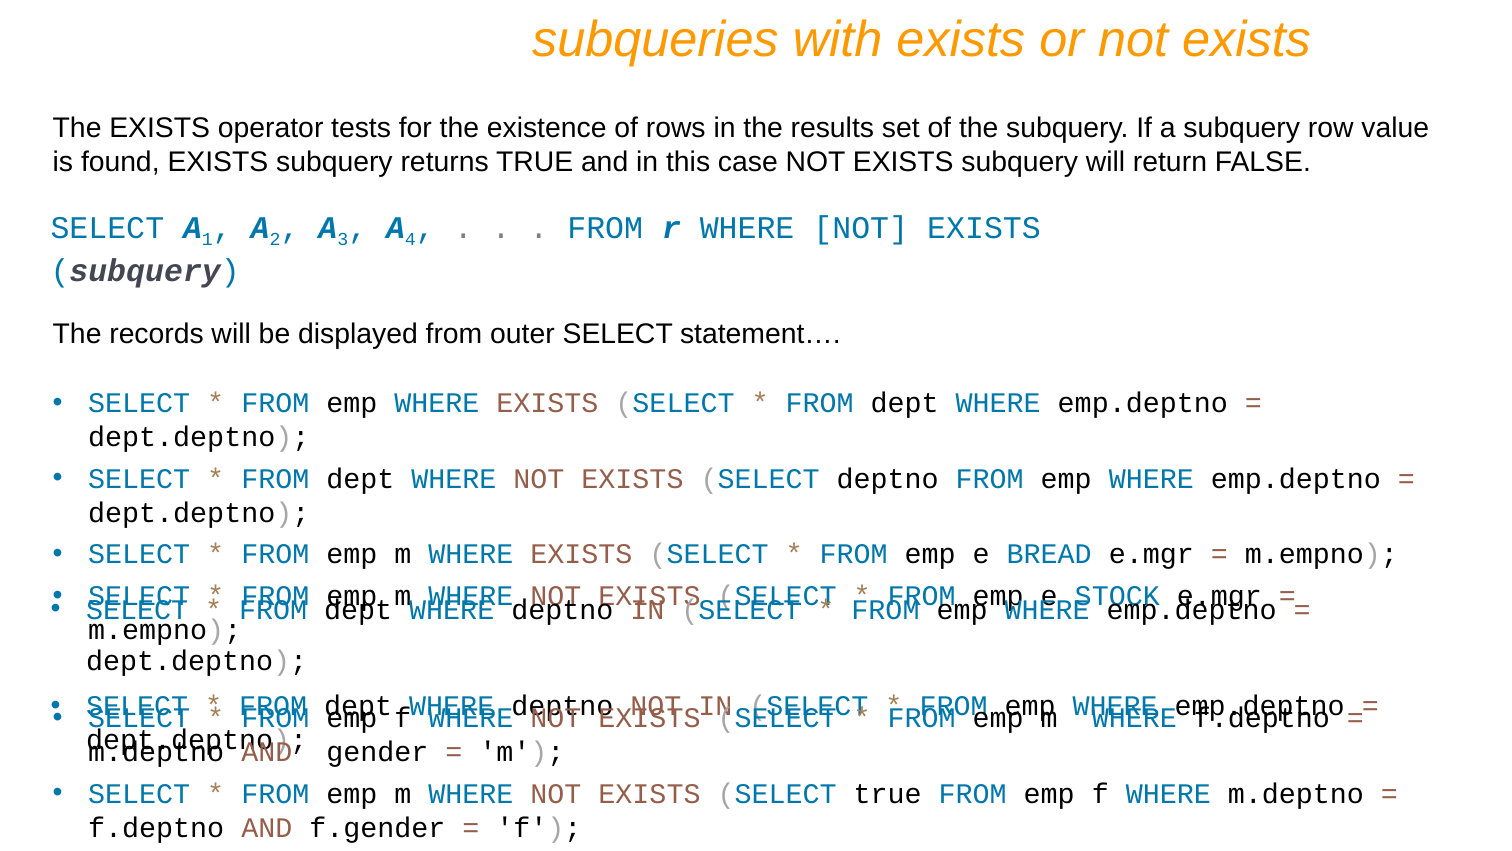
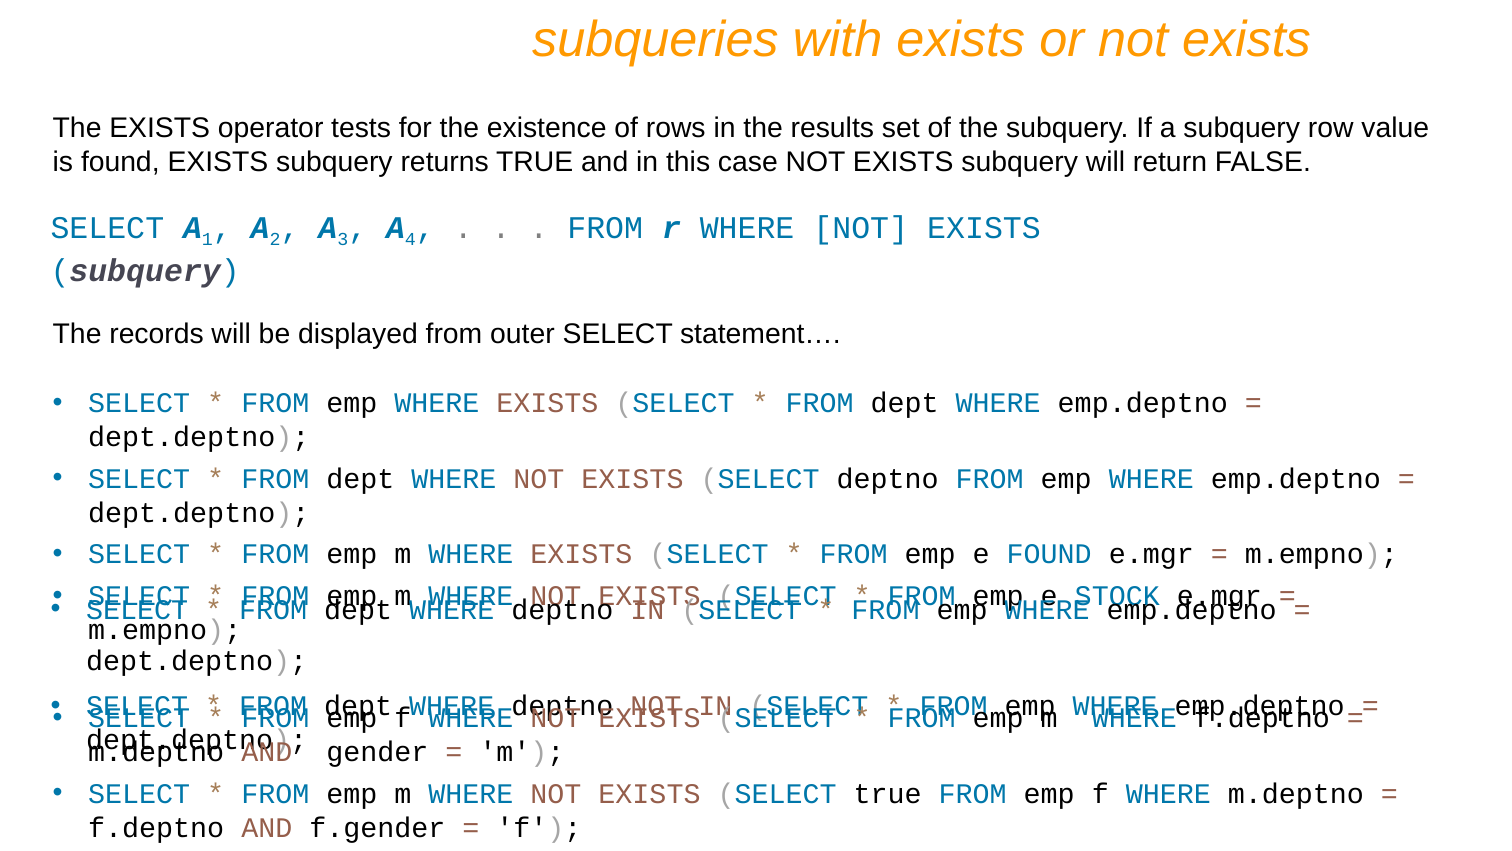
e BREAD: BREAD -> FOUND (1049, 554)
